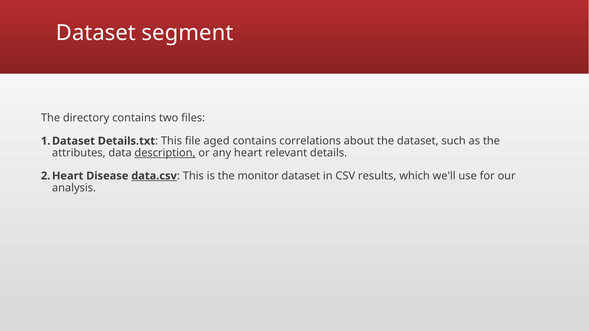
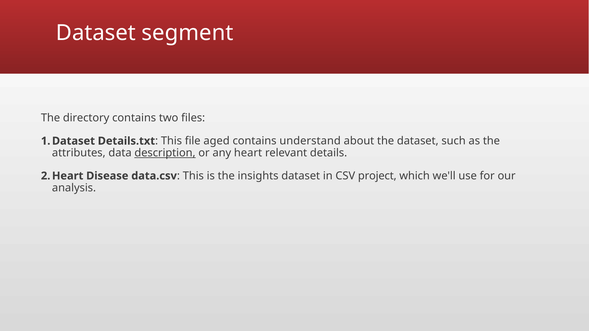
correlations: correlations -> understand (310, 141)
data.csv underline: present -> none (154, 176)
monitor: monitor -> insights (258, 176)
results: results -> project (377, 176)
